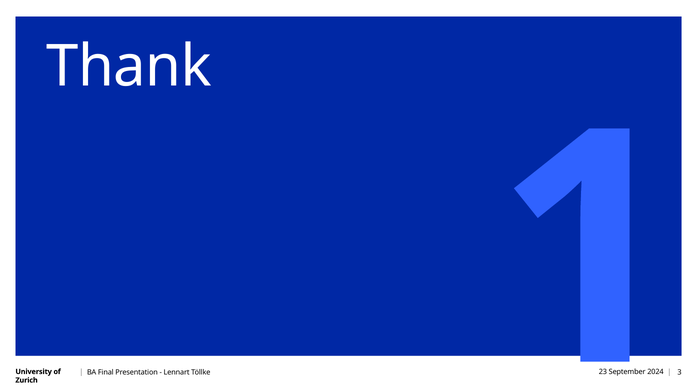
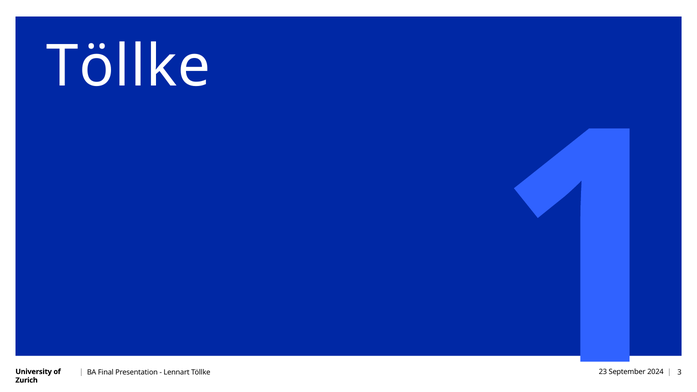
Thank: Thank -> Töllke (128, 67)
